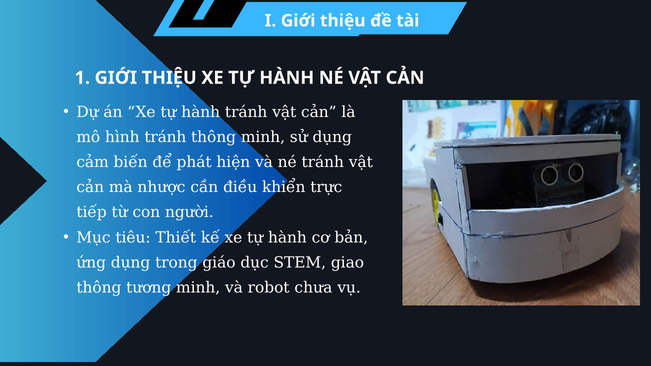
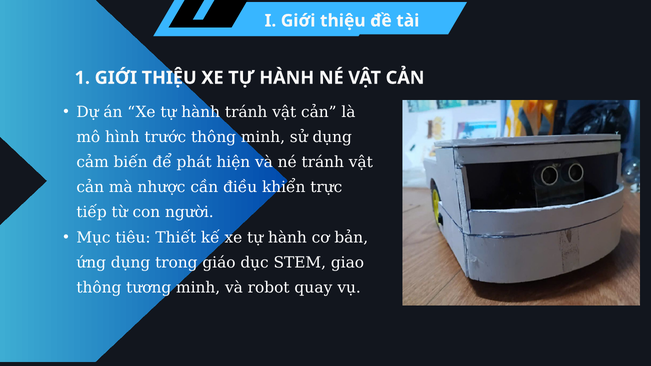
hình tránh: tránh -> trước (165, 137)
chưa: chưa -> quay (313, 288)
